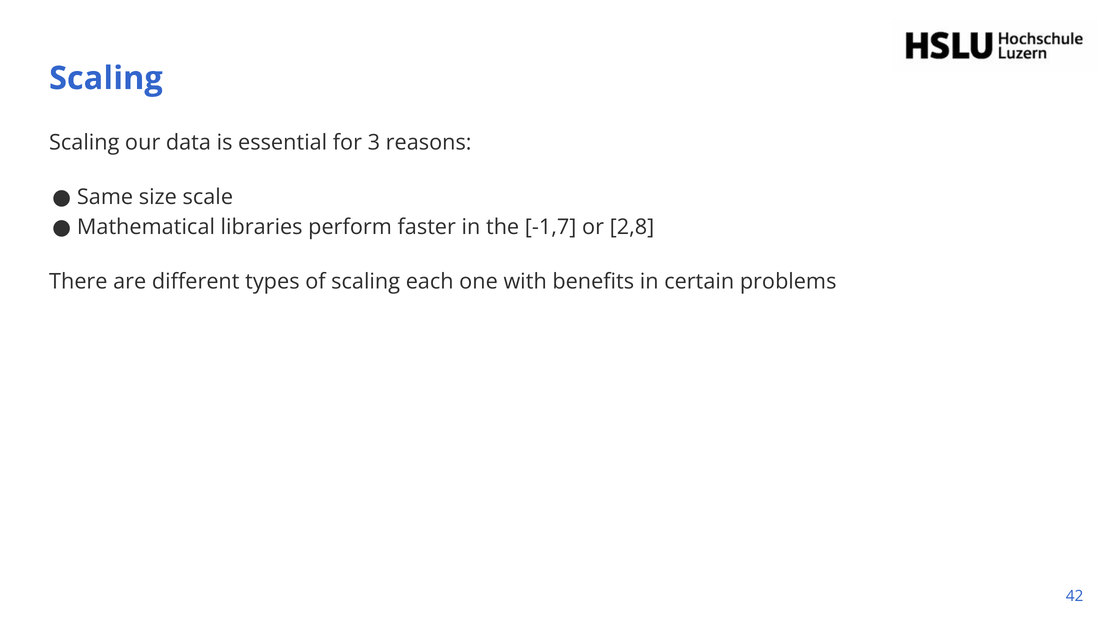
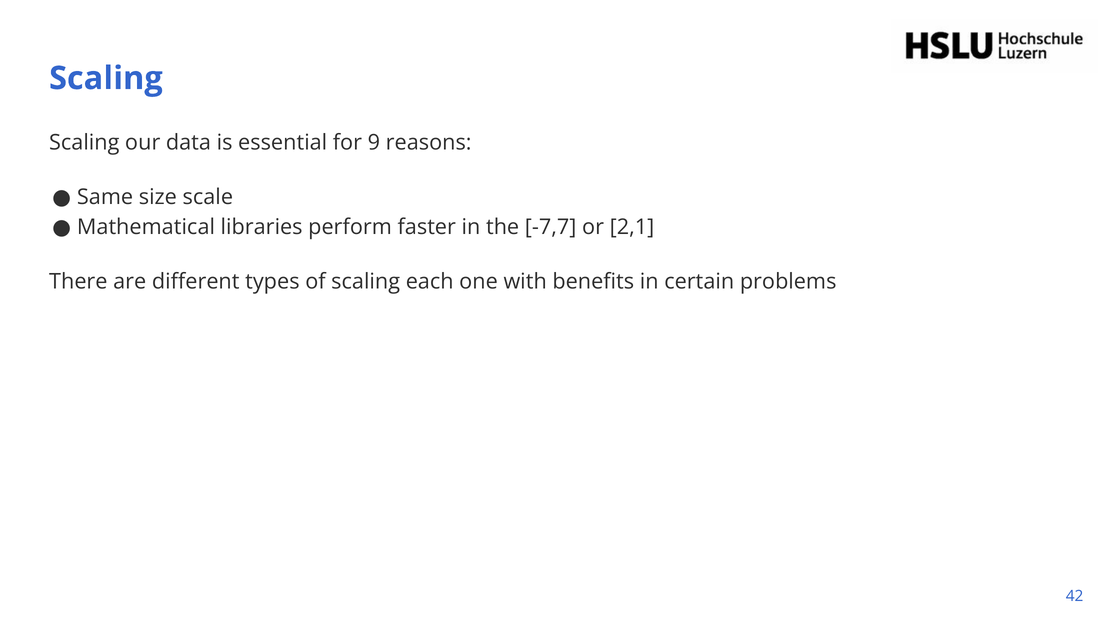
3: 3 -> 9 (374, 143)
-1,7: -1,7 -> -7,7 (551, 227)
2,8: 2,8 -> 2,1 (632, 227)
